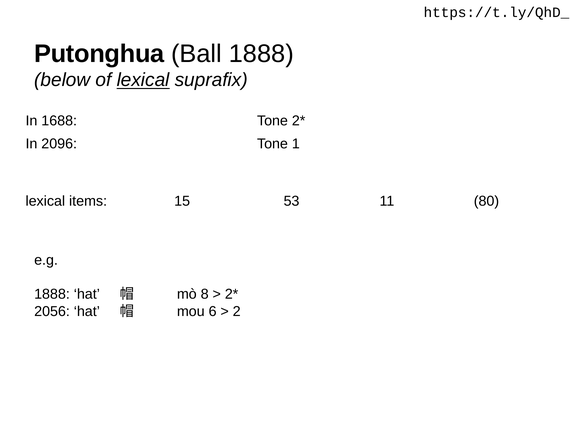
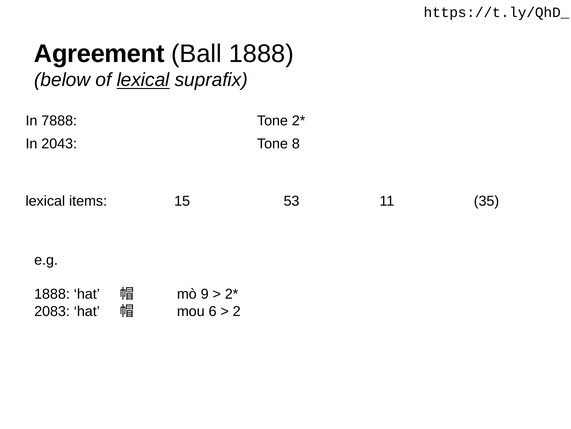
Putonghua: Putonghua -> Agreement (99, 54)
1688: 1688 -> 7888 (59, 121)
2096: 2096 -> 2043 (59, 144)
1: 1 -> 8 (296, 144)
80: 80 -> 35 (486, 201)
8: 8 -> 9 (205, 294)
2056: 2056 -> 2083 (52, 311)
